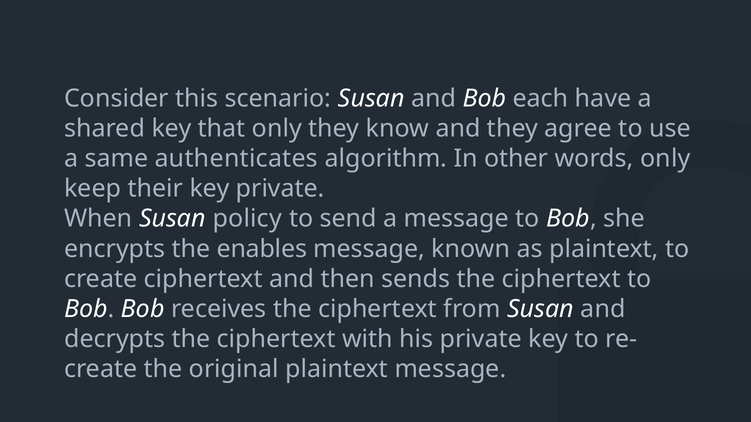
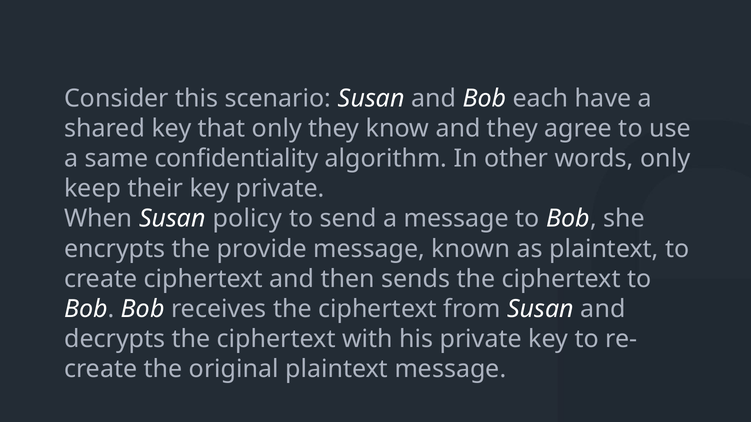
authenticates: authenticates -> confidentiality (237, 159)
enables: enables -> provide (262, 249)
